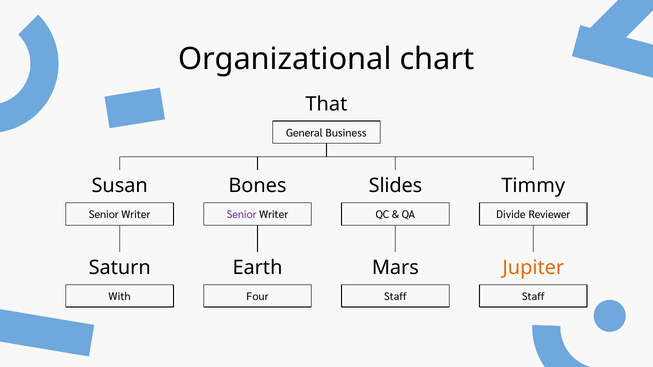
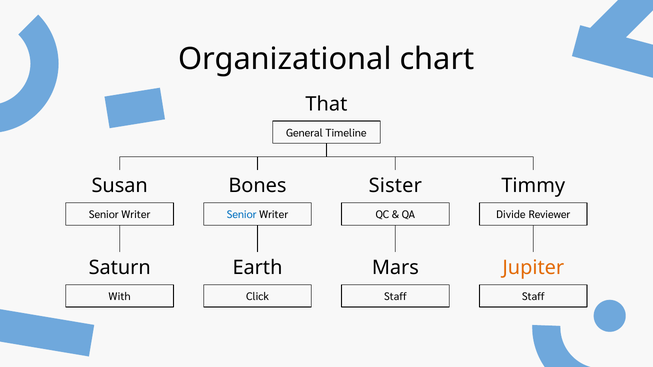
Business: Business -> Timeline (346, 133)
Slides: Slides -> Sister (395, 186)
Senior colour: purple -> blue (242, 215)
Four: Four -> Click (257, 297)
